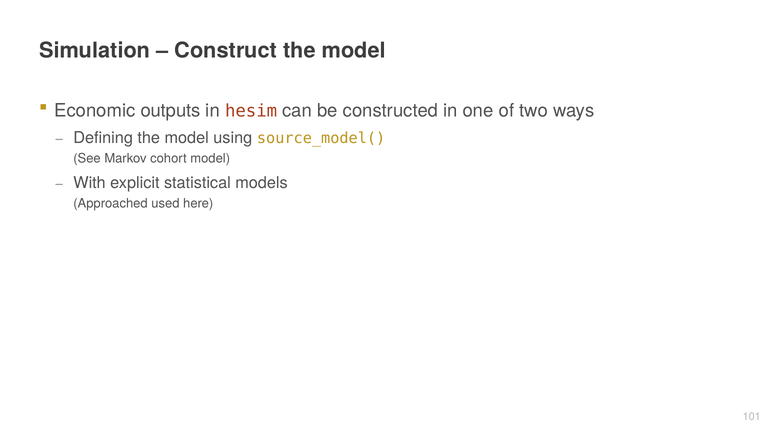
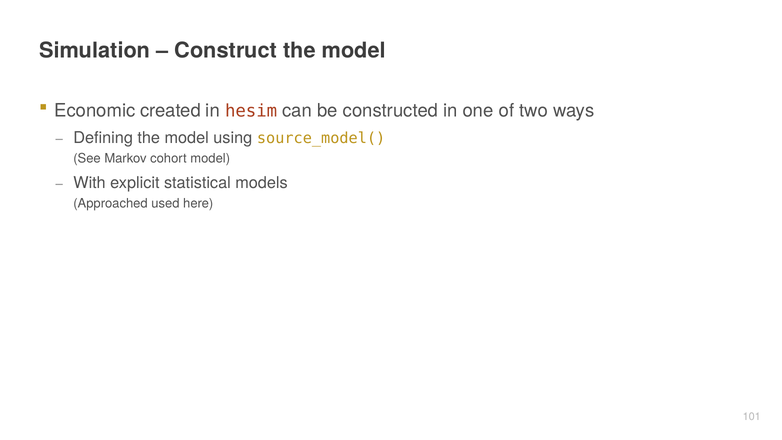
outputs: outputs -> created (171, 111)
